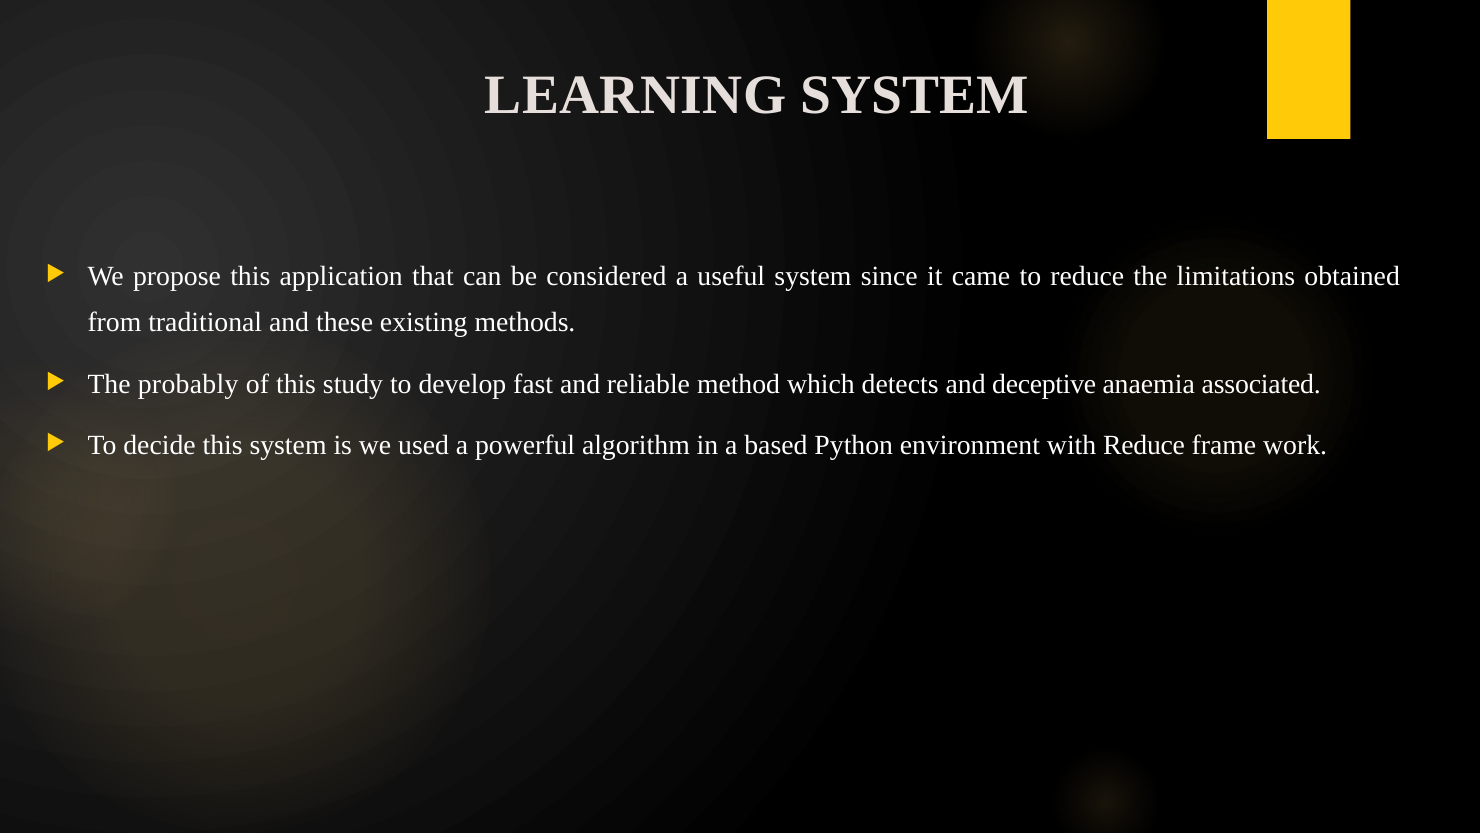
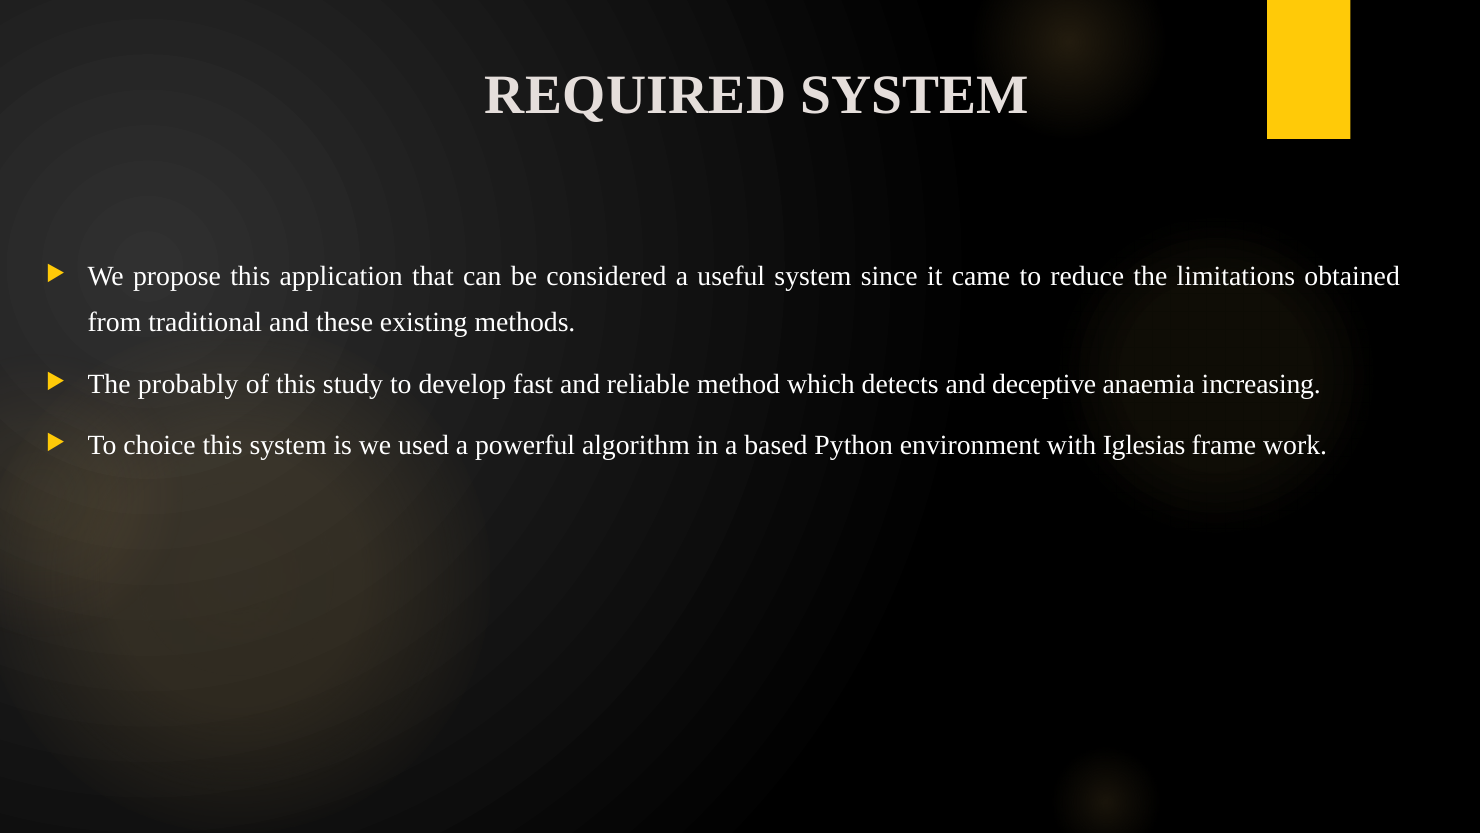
LEARNING: LEARNING -> REQUIRED (636, 95)
associated: associated -> increasing (1261, 384)
decide: decide -> choice (160, 445)
with Reduce: Reduce -> Iglesias (1144, 445)
